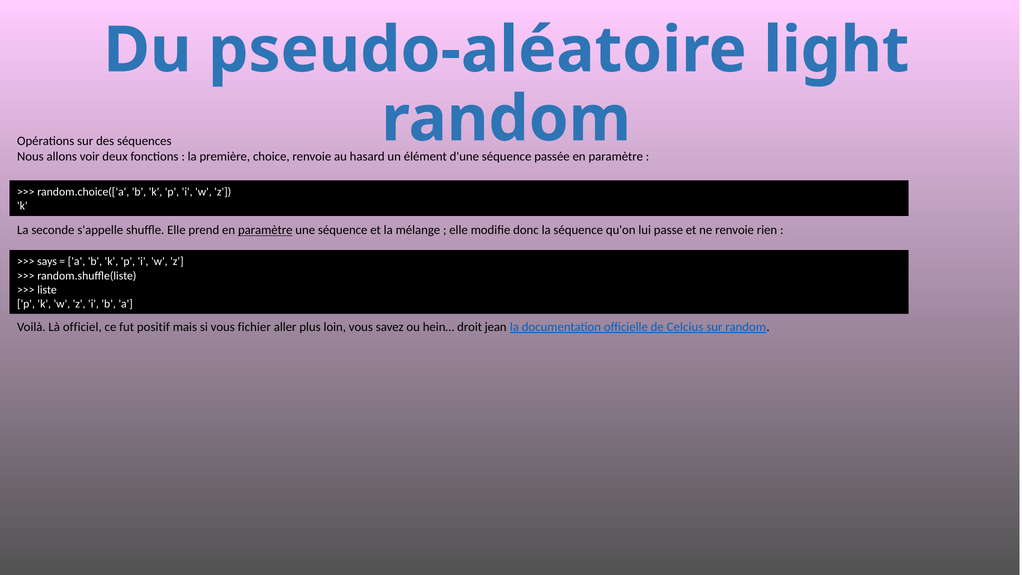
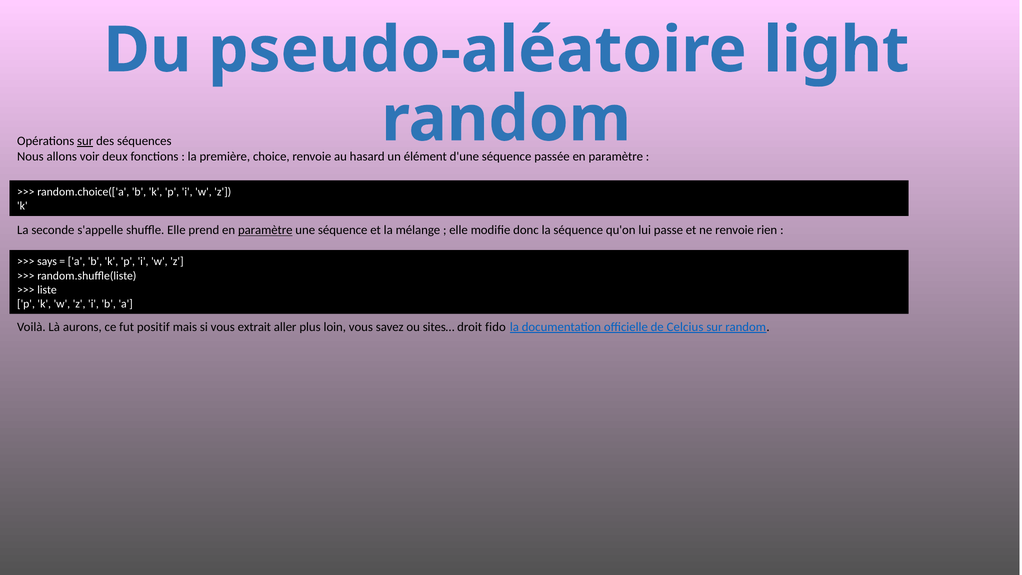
sur underline: none -> present (85, 141)
officiel: officiel -> aurons (82, 327)
fichier: fichier -> extrait (254, 327)
hein…: hein… -> sites… (439, 327)
jean: jean -> fido (496, 327)
